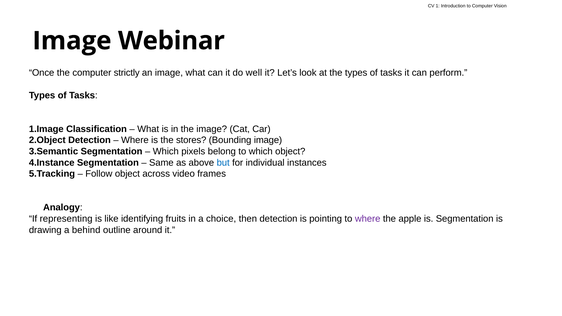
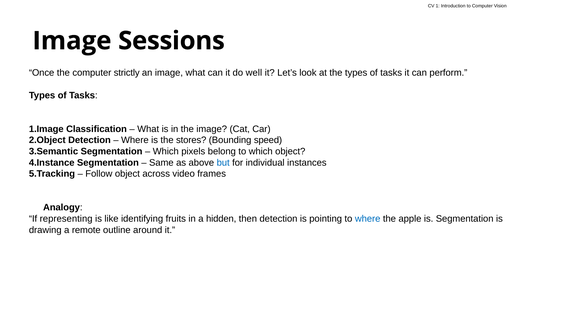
Webinar: Webinar -> Sessions (171, 41)
Bounding image: image -> speed (268, 140)
choice: choice -> hidden (221, 219)
where colour: purple -> blue (368, 219)
behind: behind -> remote (86, 230)
